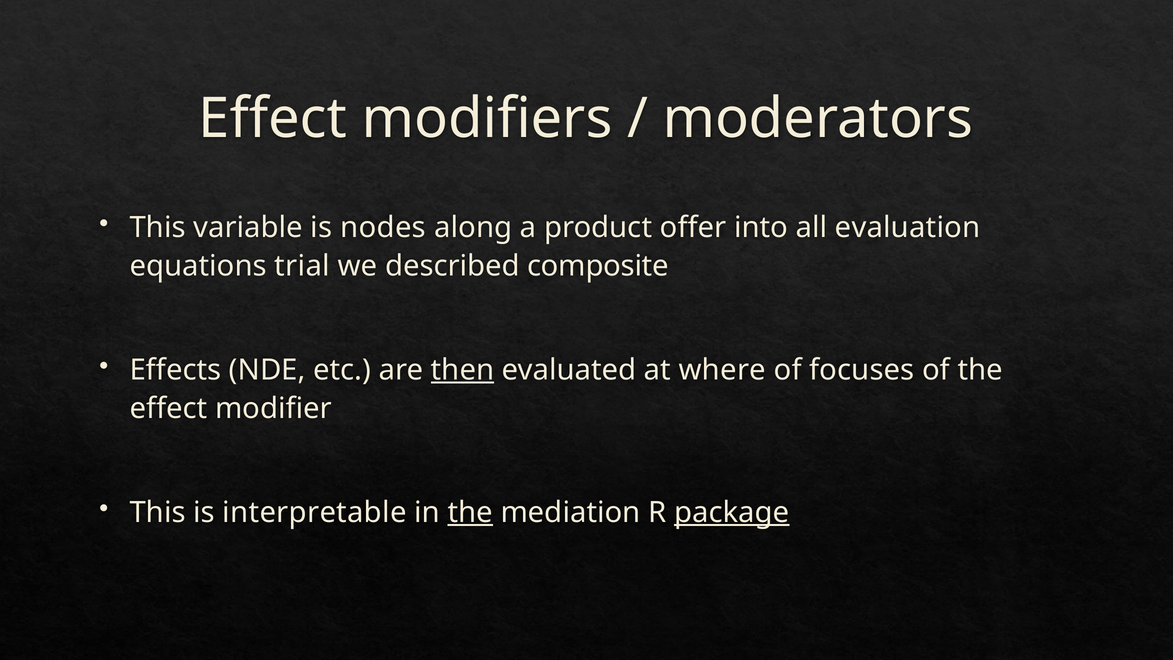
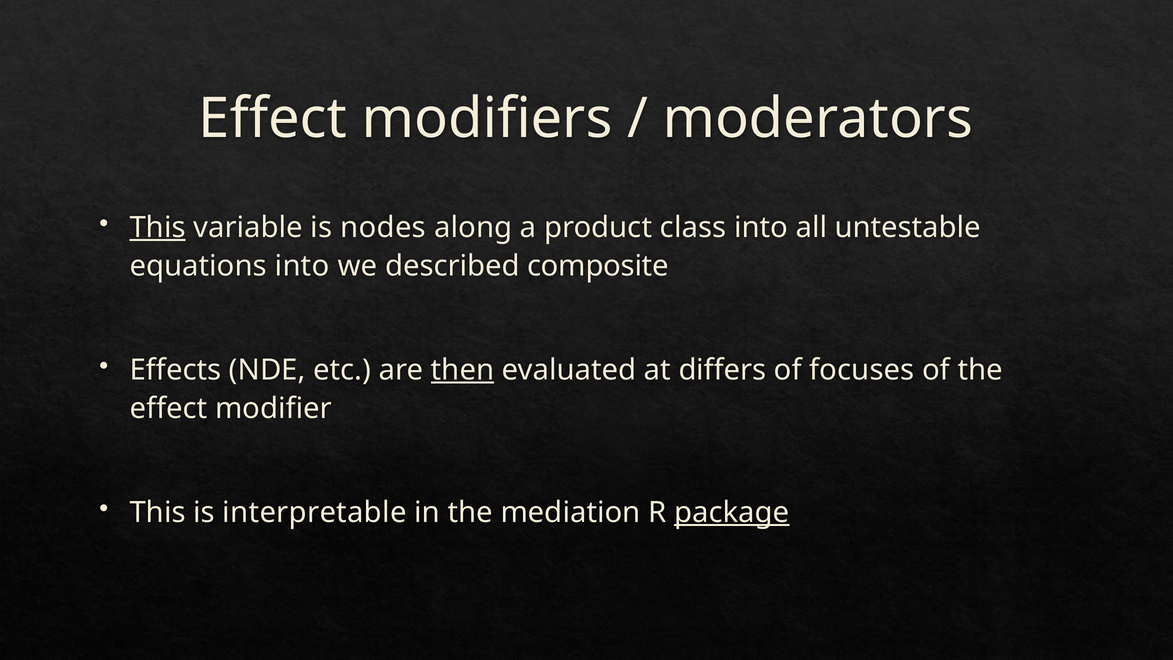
This underline: none -> present (158, 227)
offer: offer -> class (693, 227)
evaluation: evaluation -> untestable (908, 227)
equations trial: trial -> into (302, 266)
where: where -> differs (722, 370)
the underline: present -> none (470, 512)
